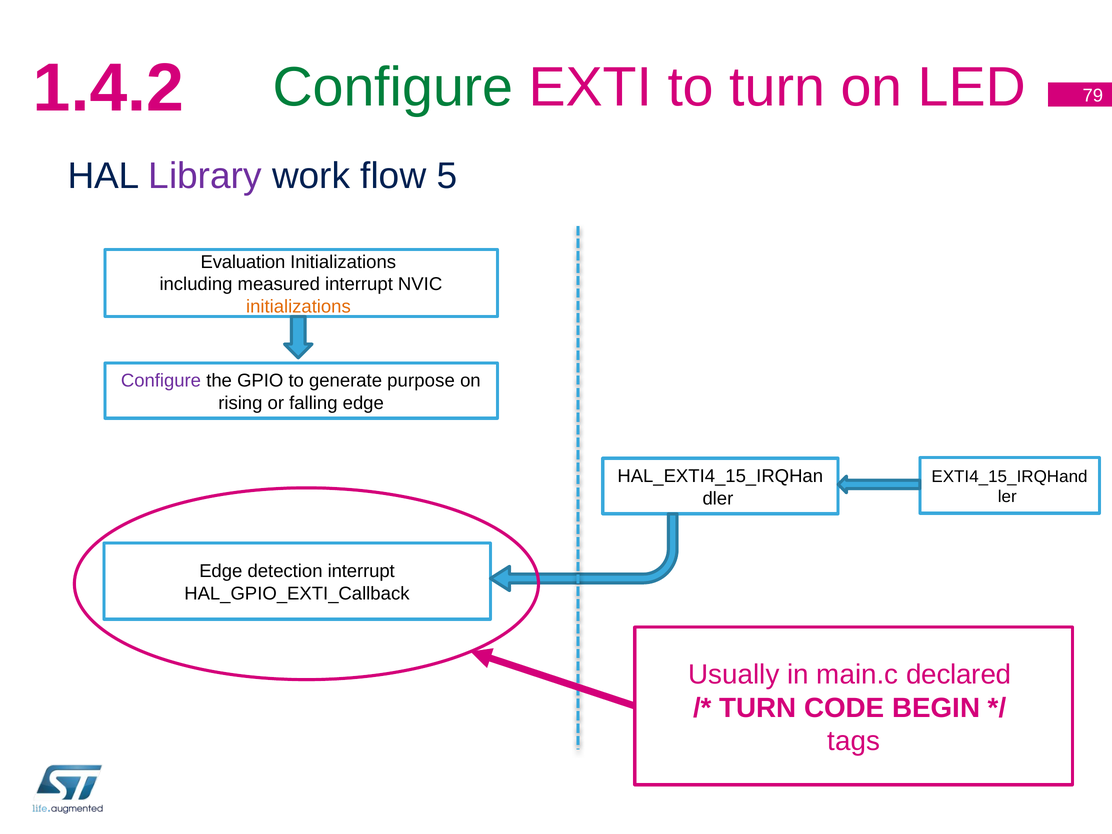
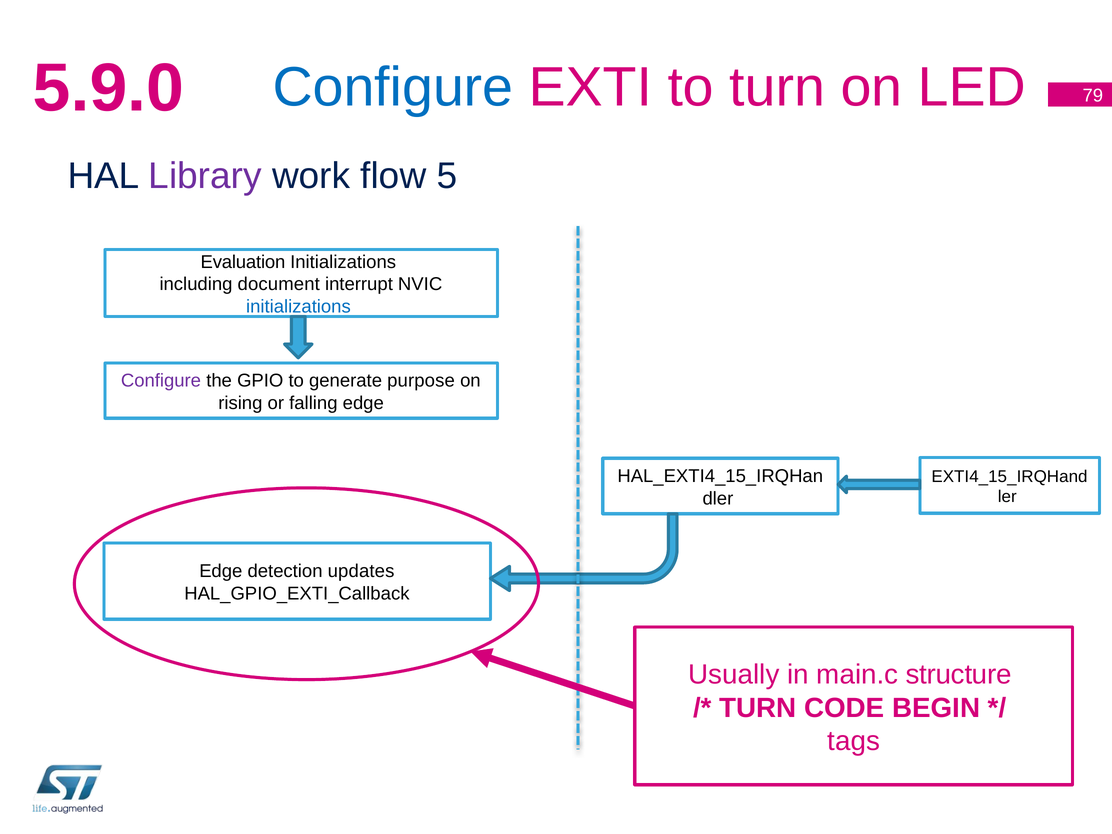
1.4.2: 1.4.2 -> 5.9.0 (108, 88)
Configure colour: green -> blue (393, 87)
measured: measured -> document (279, 284)
initializations colour: orange -> blue (298, 306)
detection interrupt: interrupt -> updates (361, 571)
declared: declared -> structure (959, 675)
